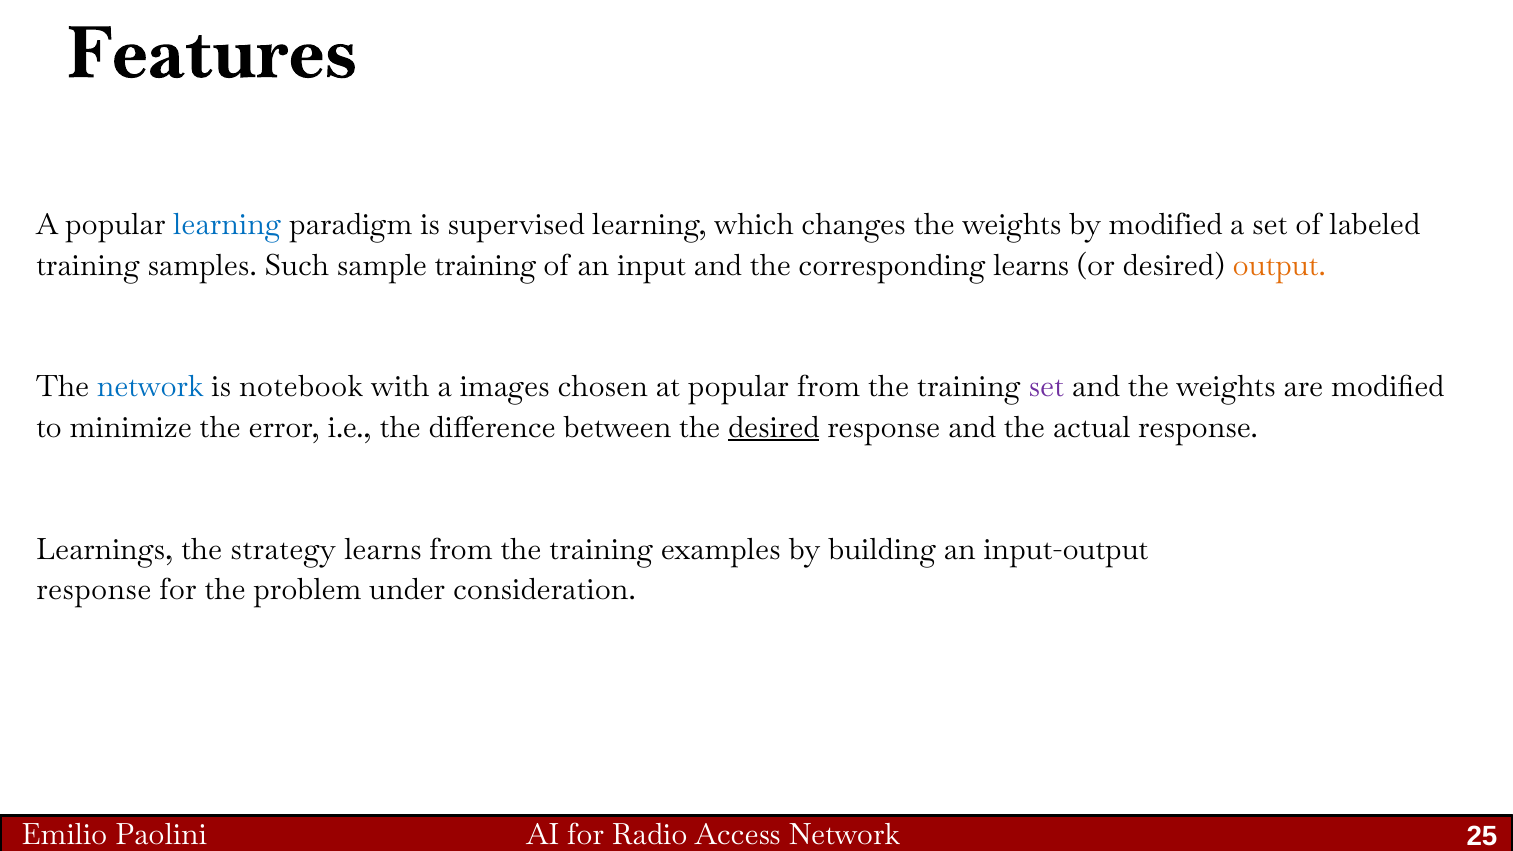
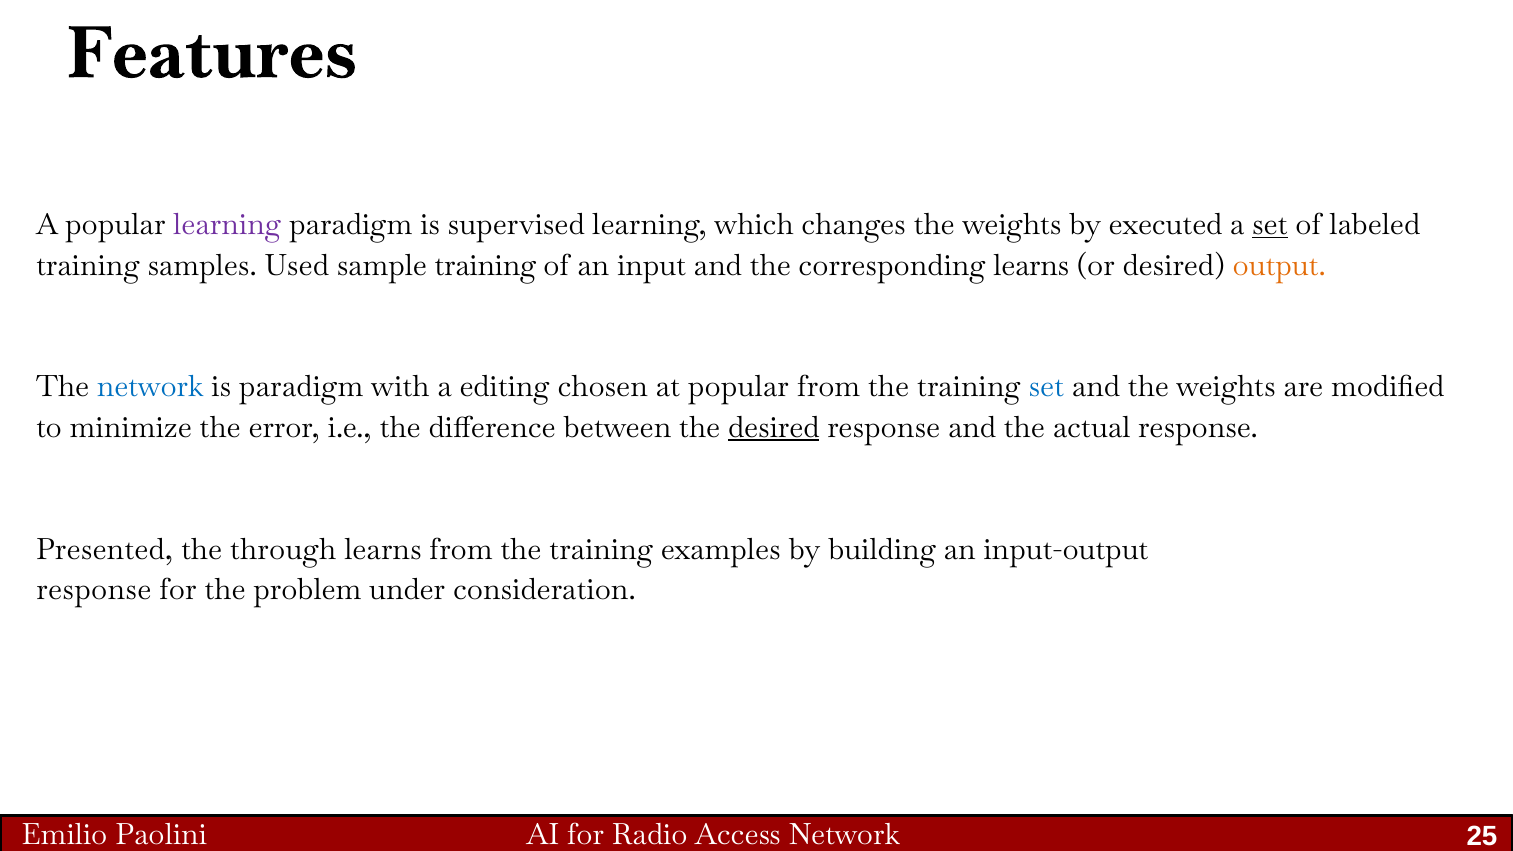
learning colour: blue -> purple (227, 225)
by modified: modified -> executed (1165, 225)
set underline: none -> present (1270, 225)
Such: Such -> Used (297, 265)
is notebook: notebook -> paradigm (301, 387)
images: images -> editing (505, 387)
set colour: purple -> blue (1046, 387)
Learnings: Learnings -> Presented (105, 549)
strategy: strategy -> through (283, 549)
